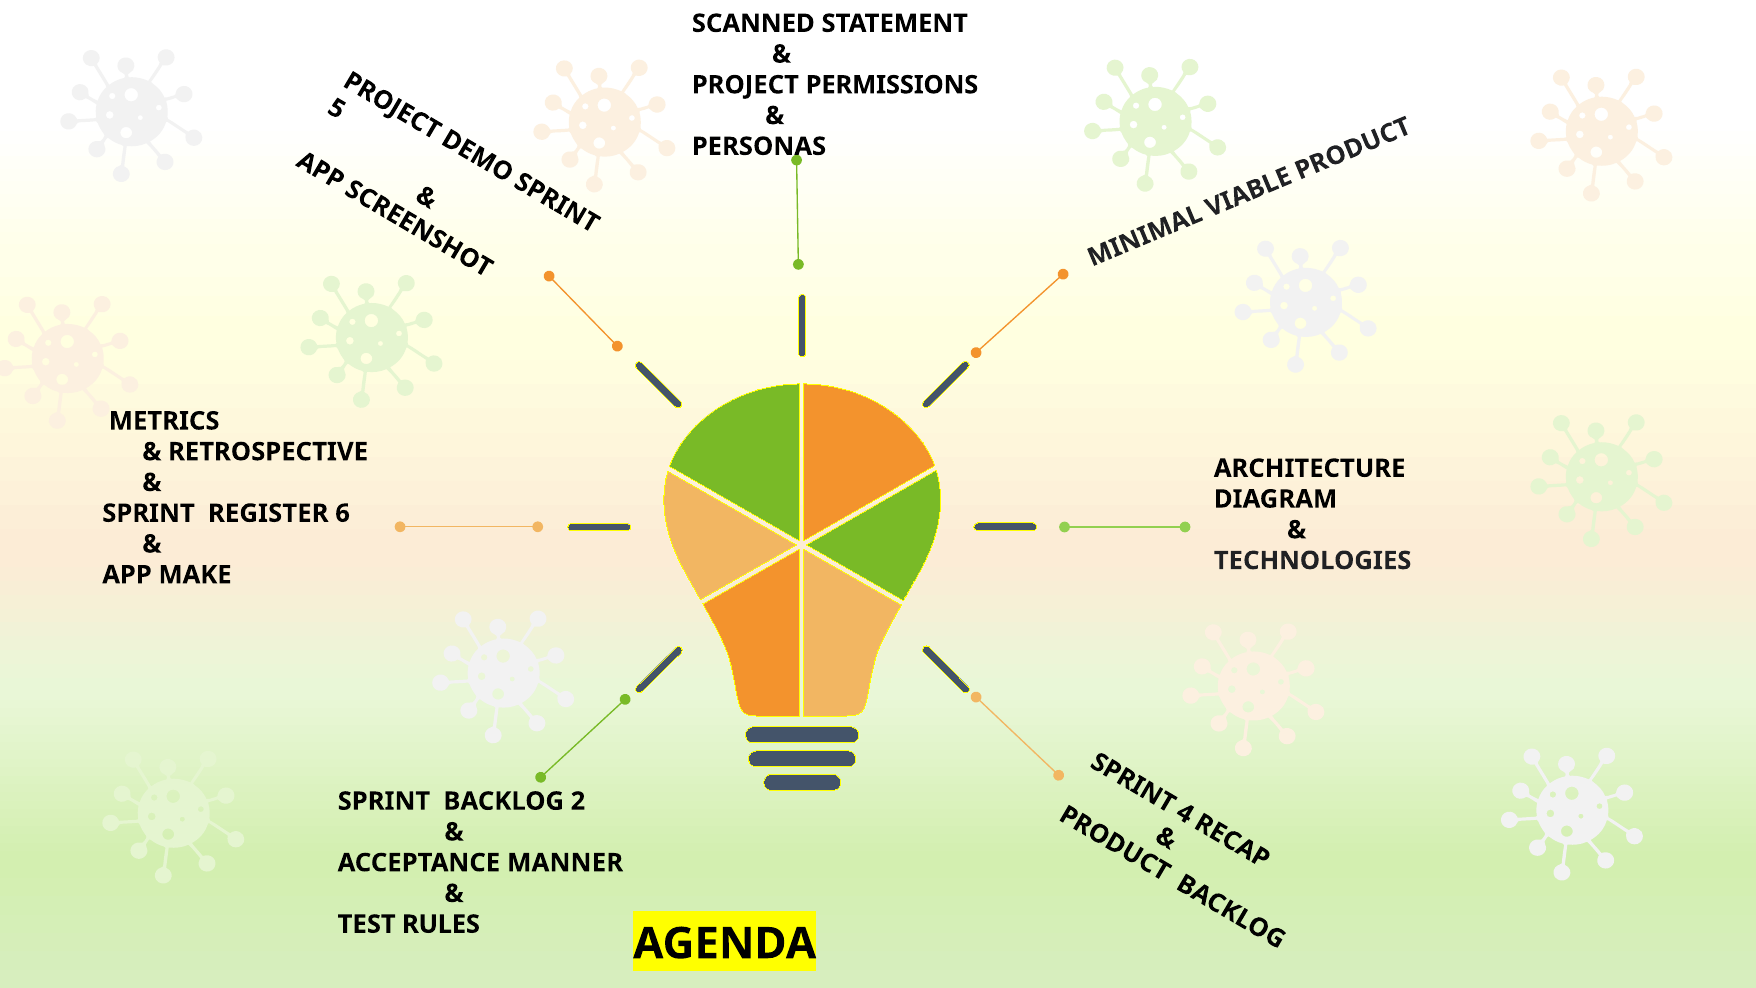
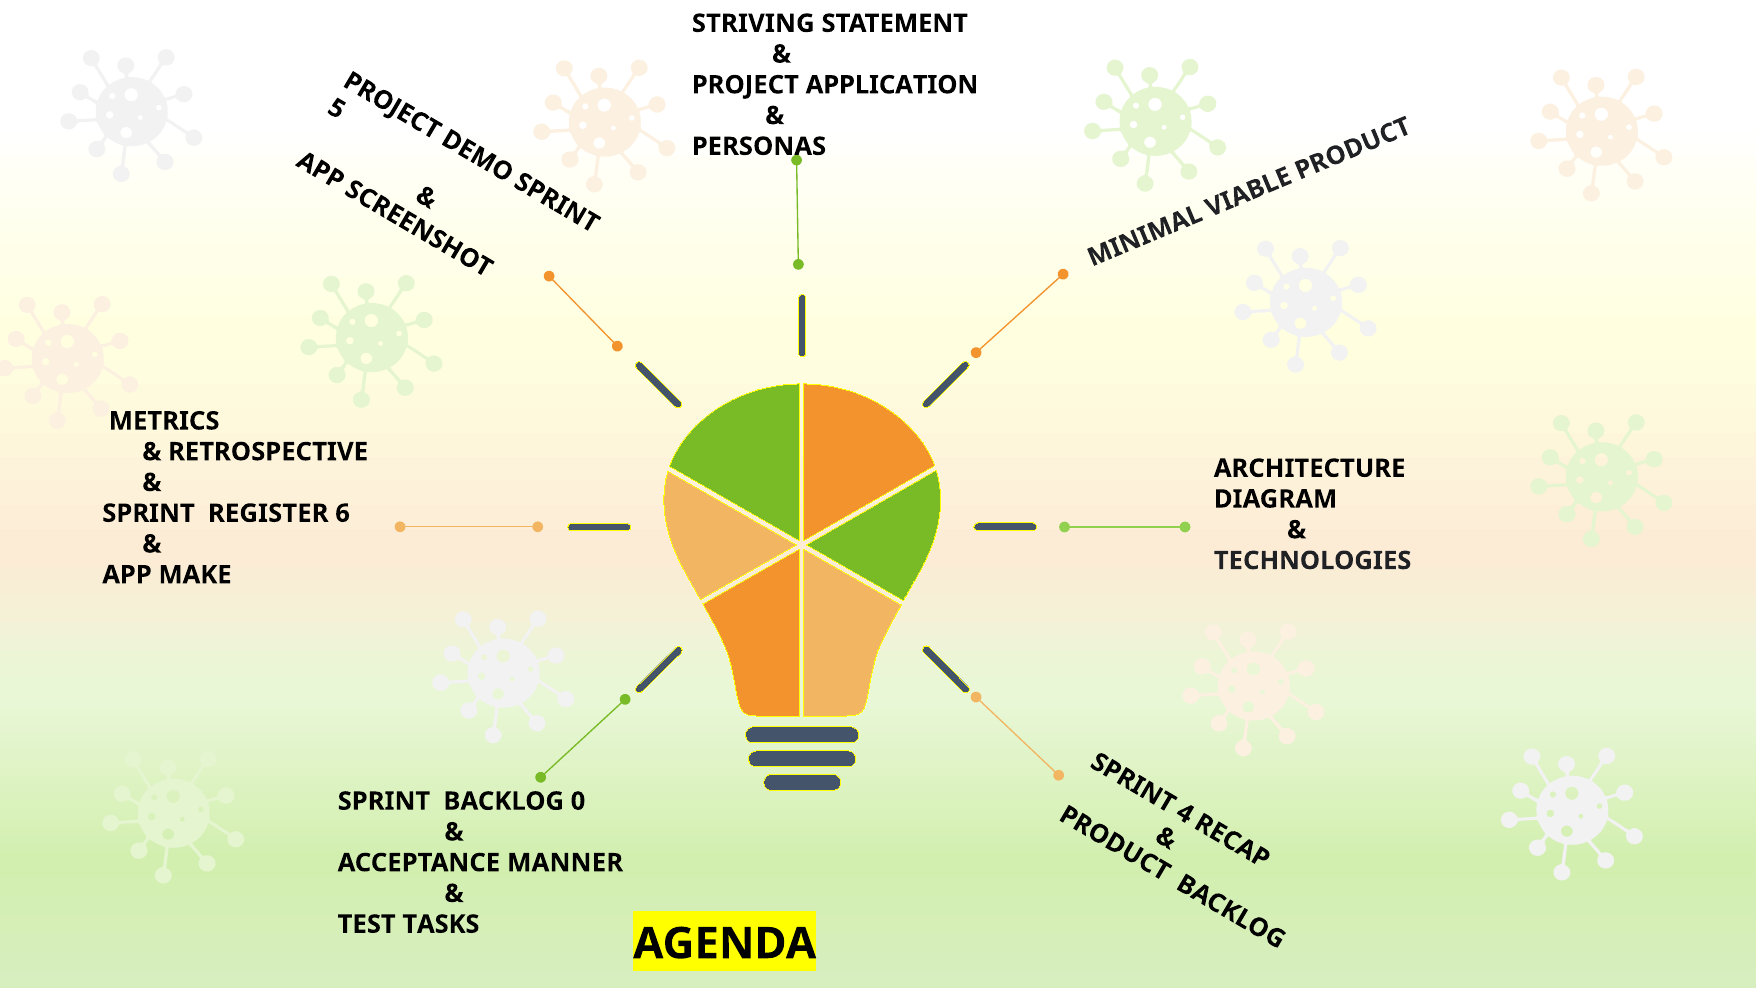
SCANNED: SCANNED -> STRIVING (753, 23)
PERMISSIONS: PERMISSIONS -> APPLICATION (892, 85)
2: 2 -> 0 (578, 801)
RULES: RULES -> TASKS (441, 924)
